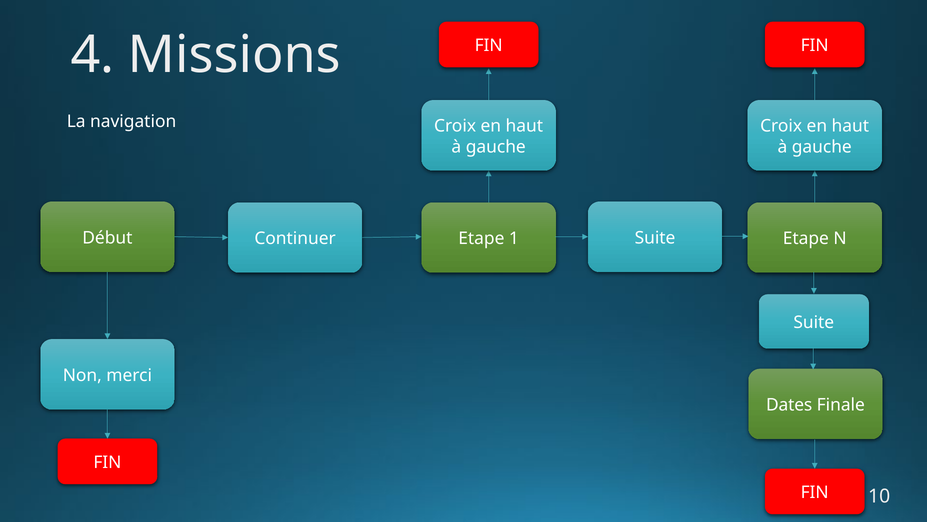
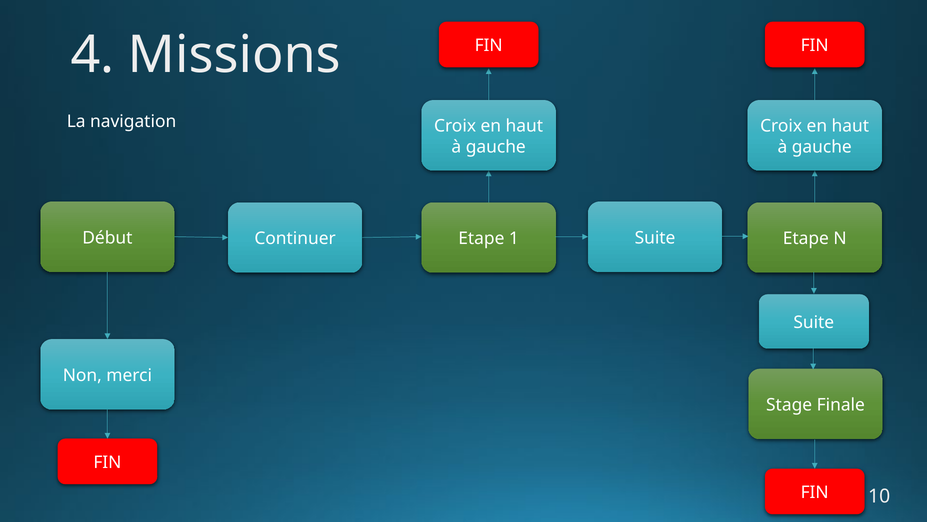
Dates: Dates -> Stage (789, 405)
